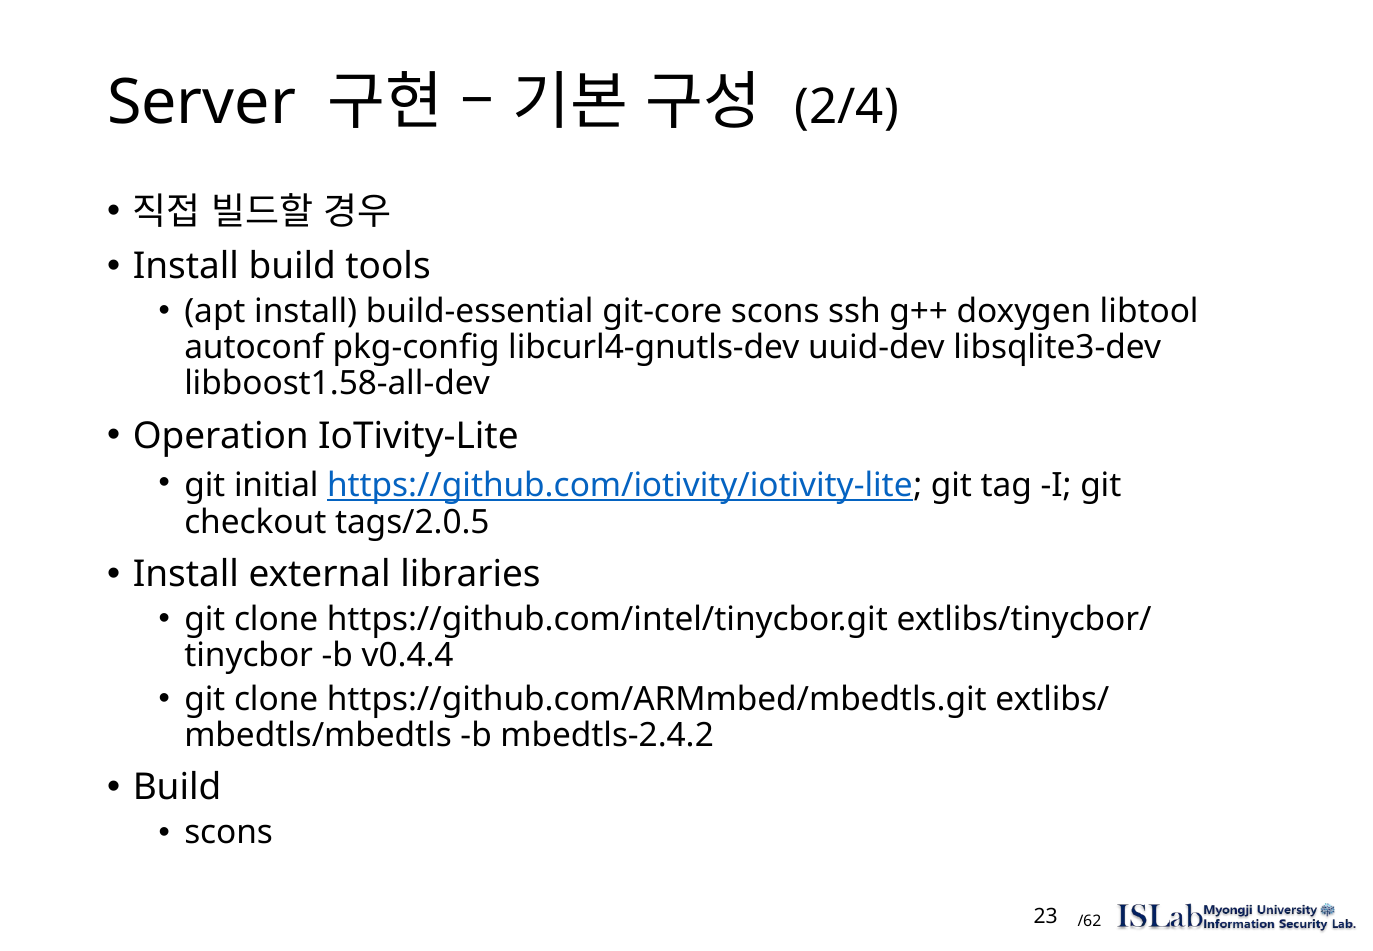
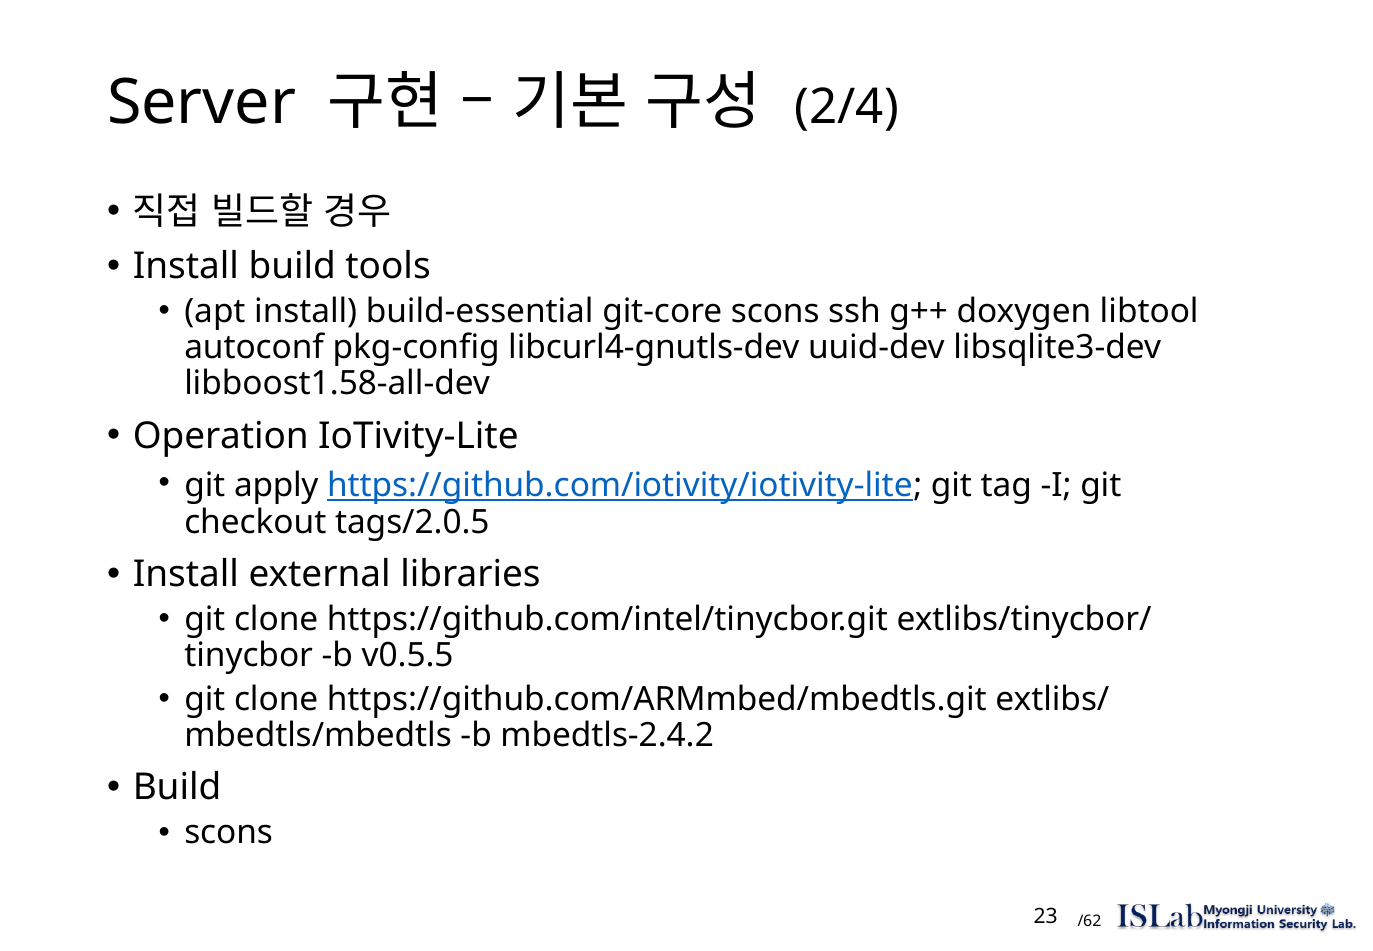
initial: initial -> apply (276, 485)
v0.4.4: v0.4.4 -> v0.5.5 (408, 656)
